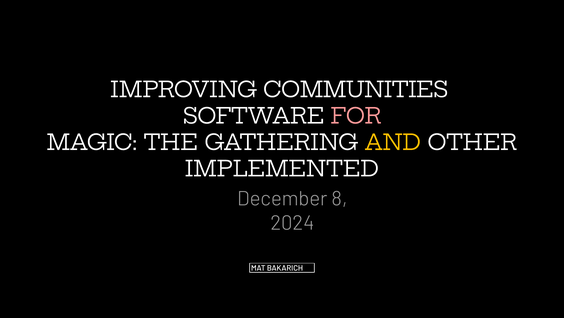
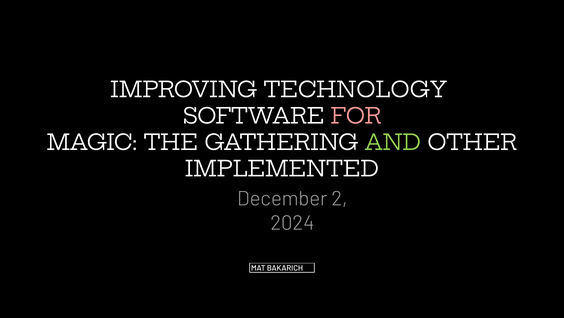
COMMUNITIES: COMMUNITIES -> TECHNOLOGY (355, 90)
AND colour: yellow -> light green (393, 142)
8: 8 -> 2 (340, 198)
